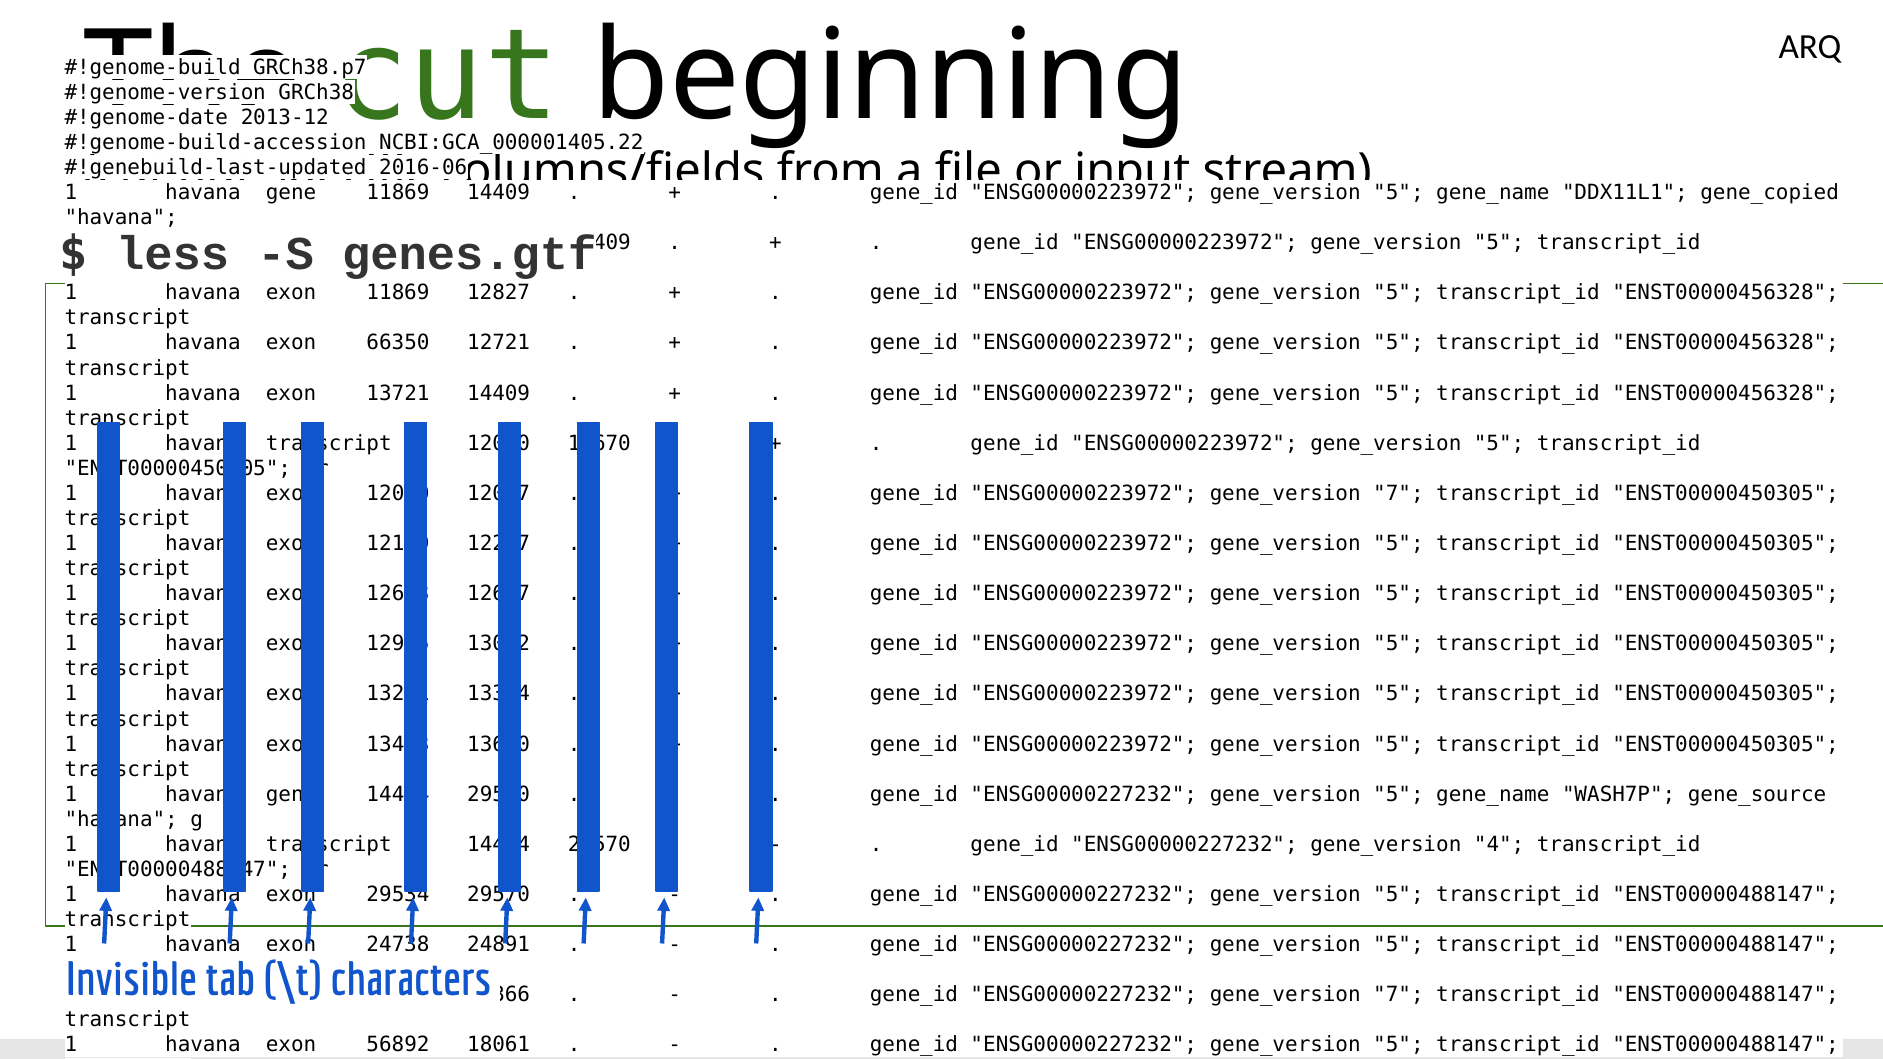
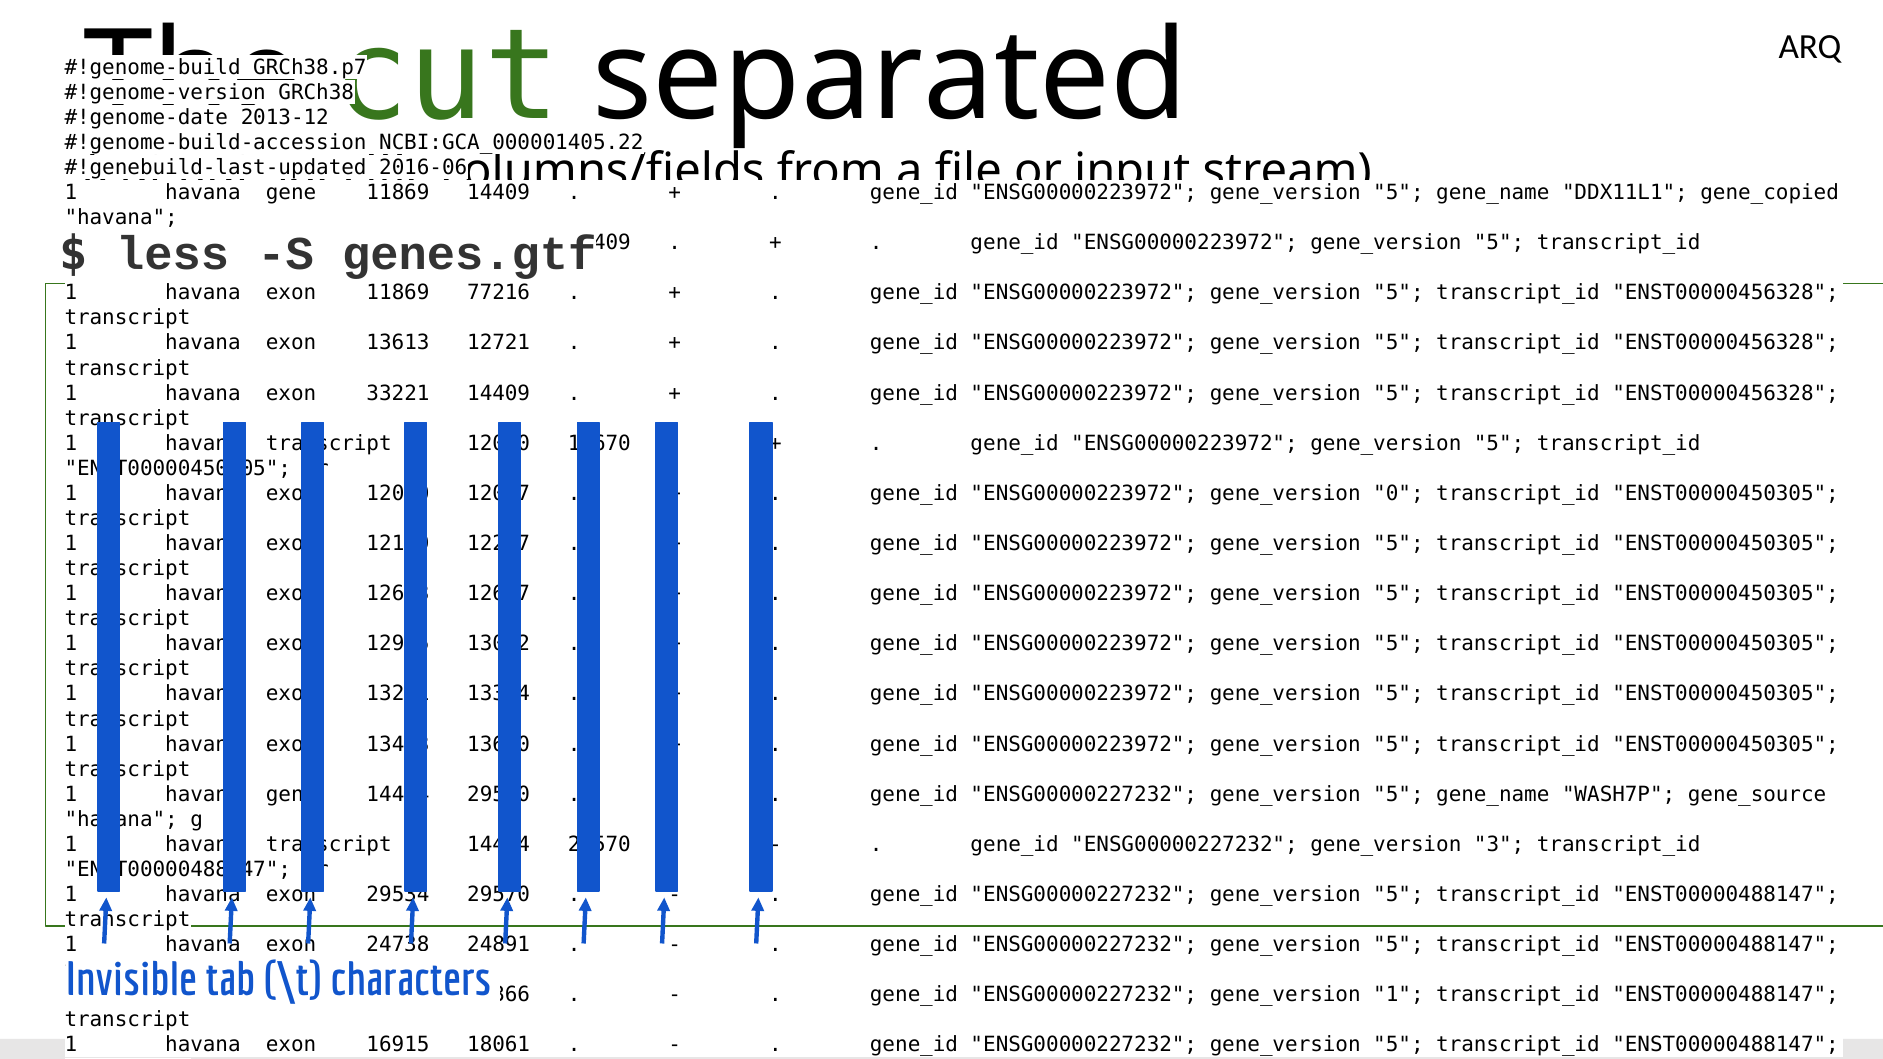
beginning: beginning -> separated (890, 77)
12827: 12827 -> 77216 (499, 293)
66350: 66350 -> 13613 (398, 343)
13721: 13721 -> 33221 (398, 393)
ENSG00000223972 gene_version 7: 7 -> 0 (1398, 494)
4: 4 -> 3 (1499, 845)
ENSG00000227232 gene_version 7: 7 -> 1 (1398, 995)
56892: 56892 -> 16915 (398, 1045)
